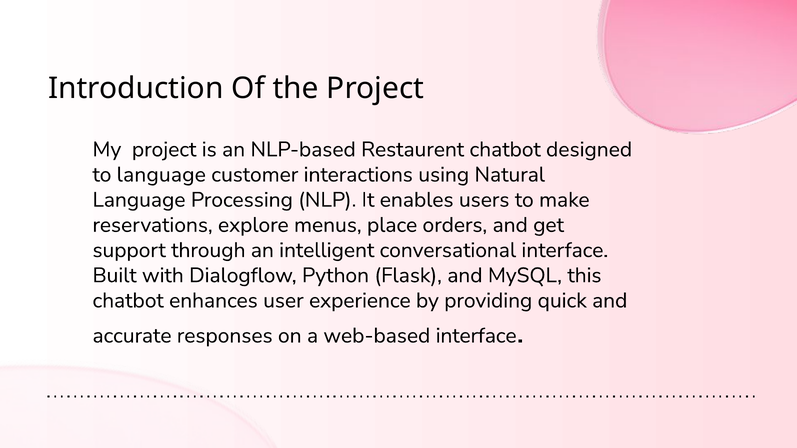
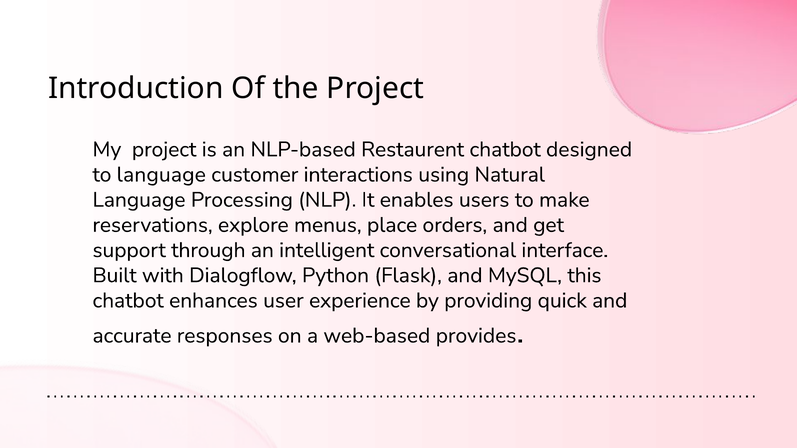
web-based interface: interface -> provides (476, 336)
